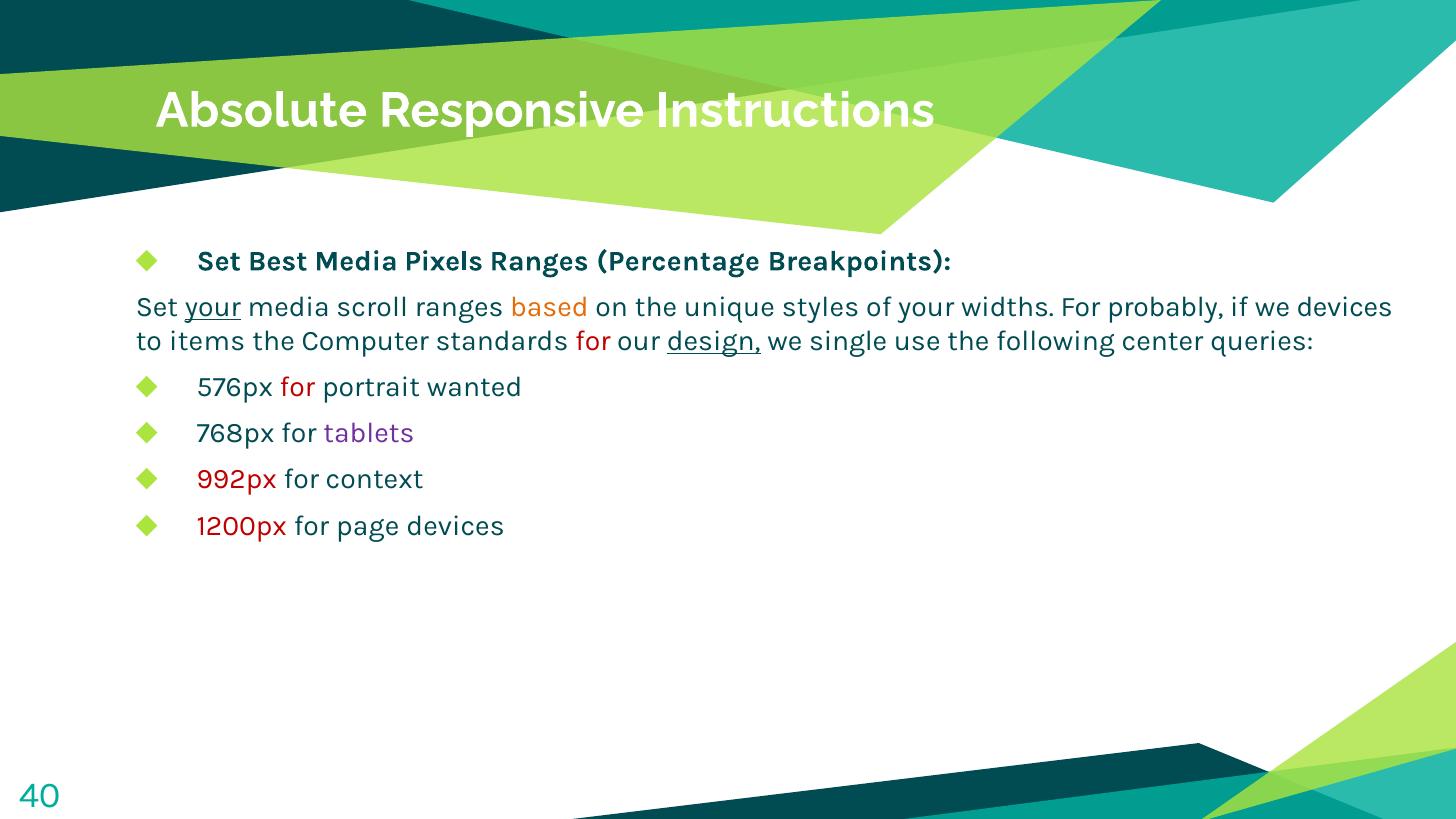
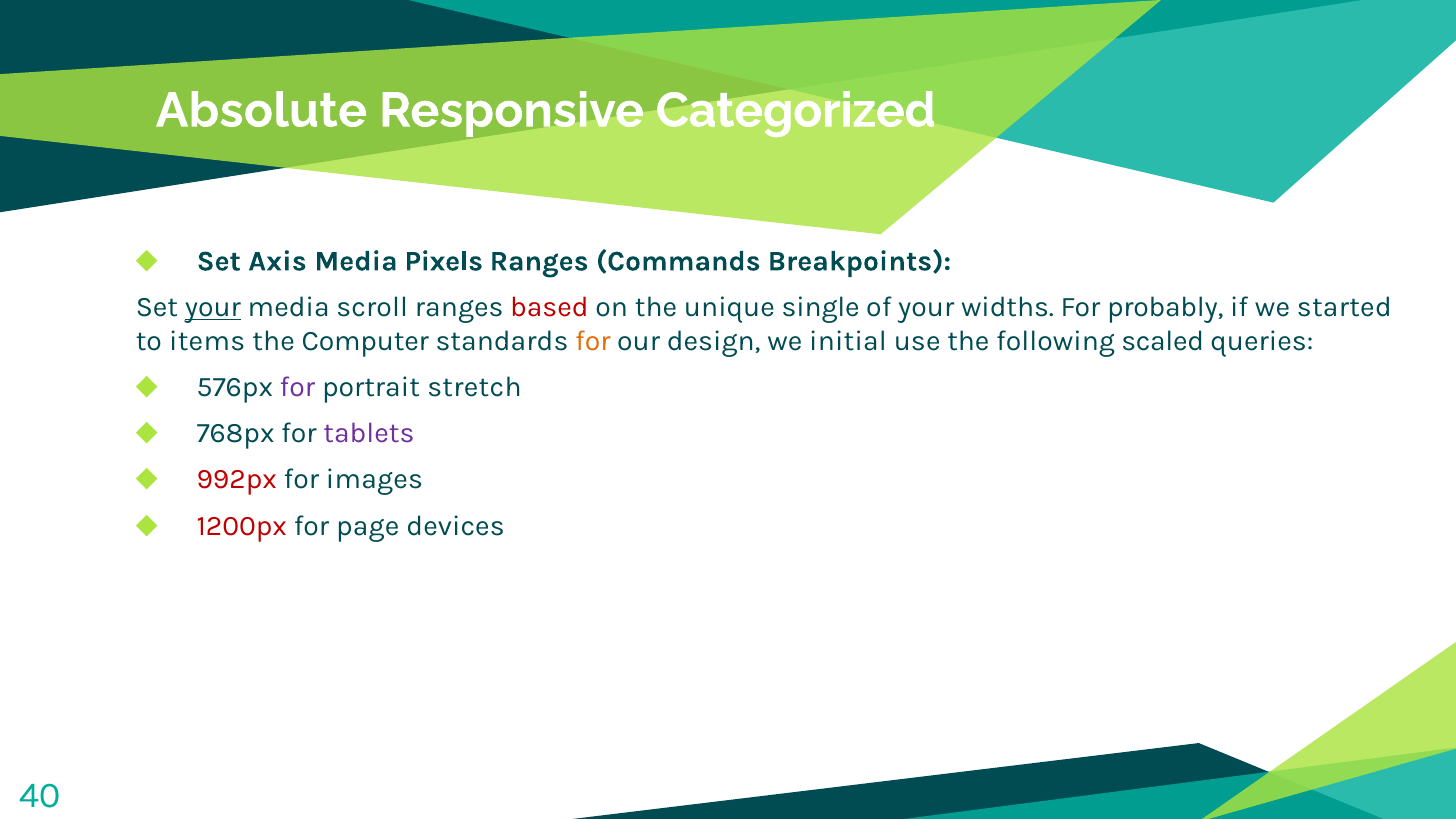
Instructions: Instructions -> Categorized (796, 111)
Best: Best -> Axis (278, 261)
Percentage: Percentage -> Commands (678, 261)
based colour: orange -> red (549, 307)
styles: styles -> single (821, 307)
we devices: devices -> started (1344, 307)
for colour: red -> orange (593, 341)
design underline: present -> none (714, 341)
single: single -> initial (848, 341)
center: center -> scaled (1163, 341)
for colour: red -> purple (297, 387)
wanted: wanted -> stretch (474, 387)
context: context -> images (374, 480)
